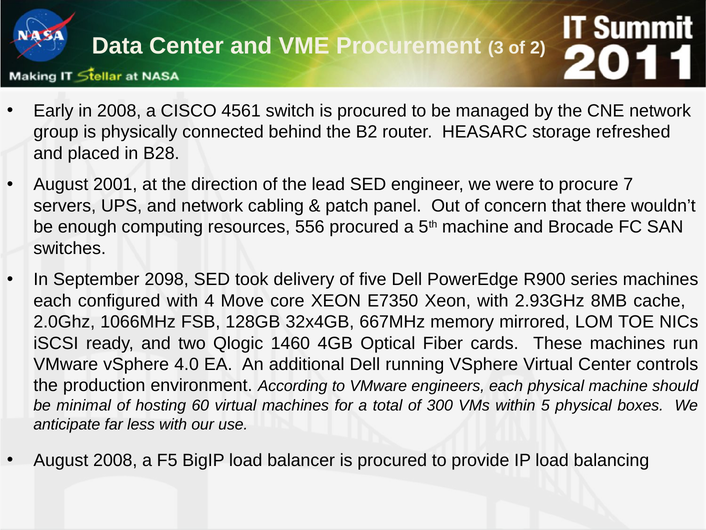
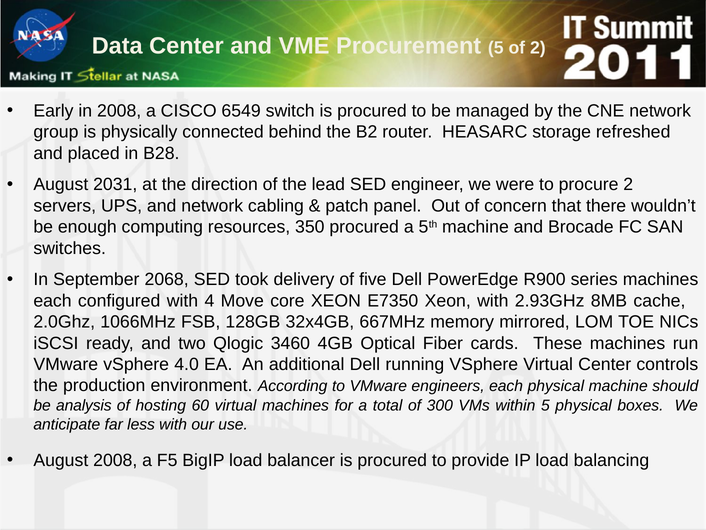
Procurement 3: 3 -> 5 (496, 48)
4561: 4561 -> 6549 (241, 111)
2001: 2001 -> 2031 (115, 184)
procure 7: 7 -> 2 (628, 184)
556: 556 -> 350 (310, 227)
2098: 2098 -> 2068 (167, 279)
1460: 1460 -> 3460 (290, 343)
minimal: minimal -> analysis (84, 405)
